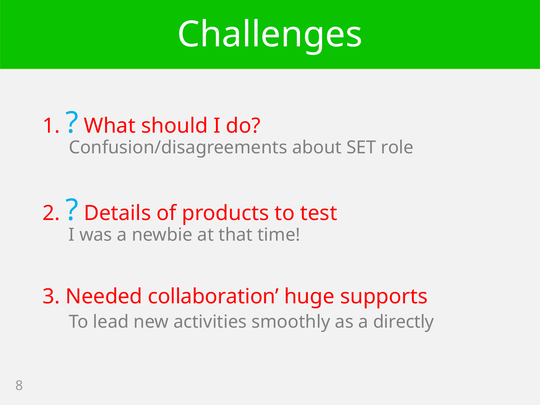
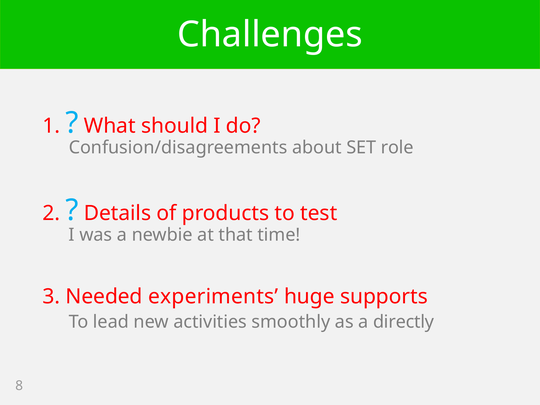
collaboration: collaboration -> experiments (213, 297)
